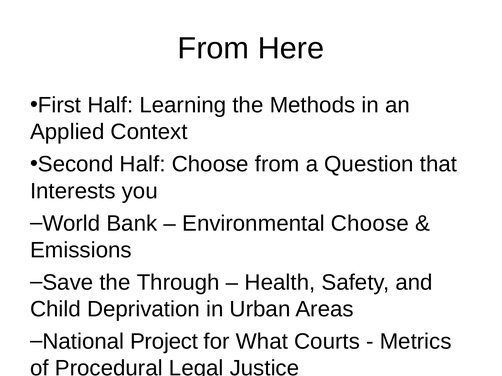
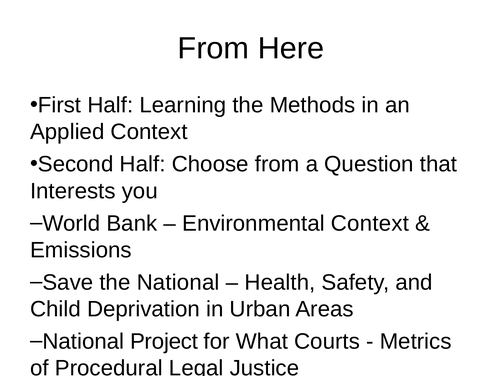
Environmental Choose: Choose -> Context (370, 224)
the Through: Through -> National (178, 283)
